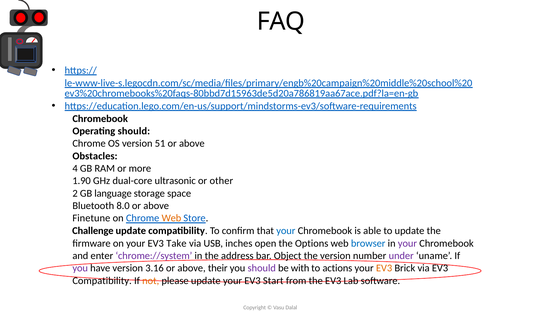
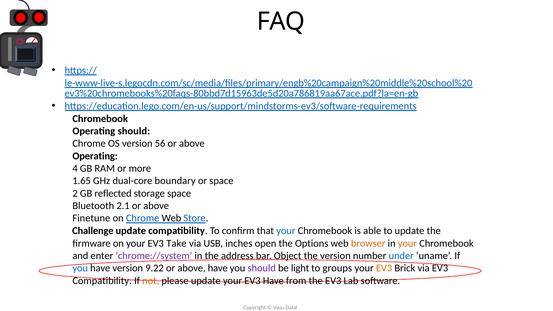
51: 51 -> 56 (160, 144)
Obstacles: Obstacles -> Operating (95, 156)
1.90: 1.90 -> 1.65 (82, 181)
ultrasonic: ultrasonic -> boundary (175, 181)
or other: other -> space (221, 181)
language: language -> reflected (113, 193)
8.0: 8.0 -> 2.1 (123, 206)
Web colour: orange -> black (171, 218)
browser colour: blue -> orange (368, 243)
your colour: purple -> orange (407, 243)
under colour: purple -> blue (401, 256)
you colour: purple -> blue (80, 268)
3.16: 3.16 -> 9.22 (155, 268)
above their: their -> have (218, 268)
with: with -> light (300, 268)
actions: actions -> groups (337, 268)
EV3 Start: Start -> Have (273, 281)
